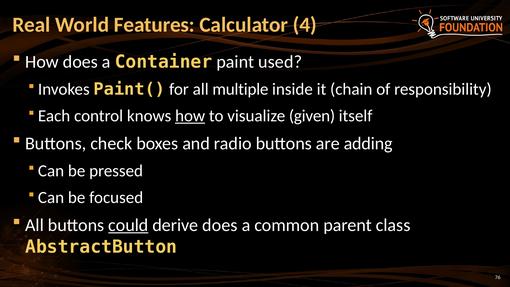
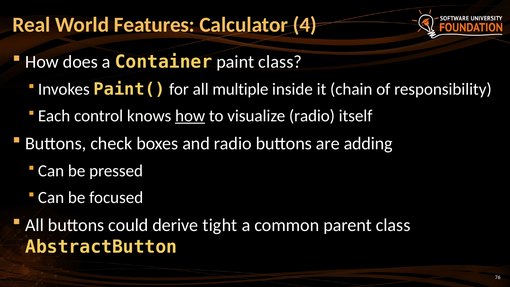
paint used: used -> class (280, 62)
visualize given: given -> radio (312, 116)
could underline: present -> none (128, 225)
derive does: does -> tight (220, 225)
